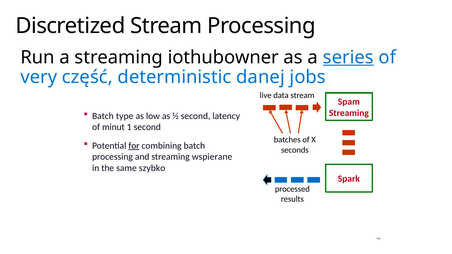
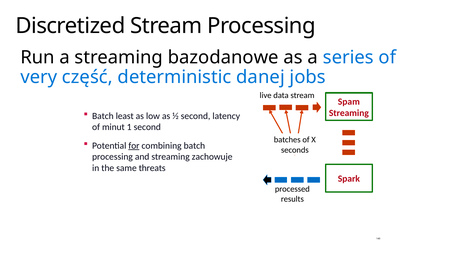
iothubowner: iothubowner -> bazodanowe (223, 57)
series underline: present -> none (348, 57)
type: type -> least (125, 116)
wspierane: wspierane -> zachowuje (212, 157)
szybko: szybko -> threats (152, 168)
